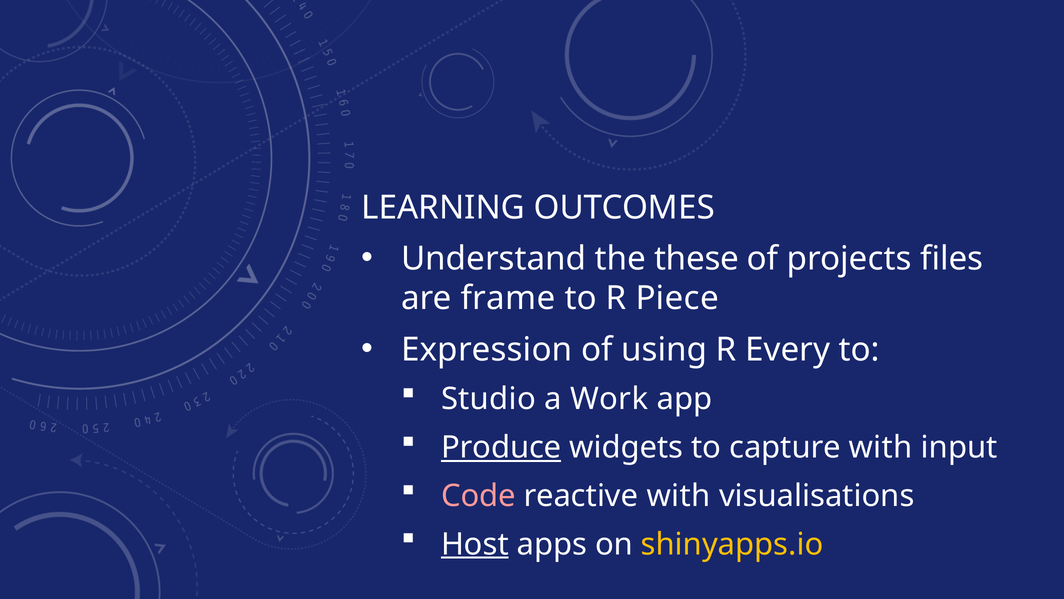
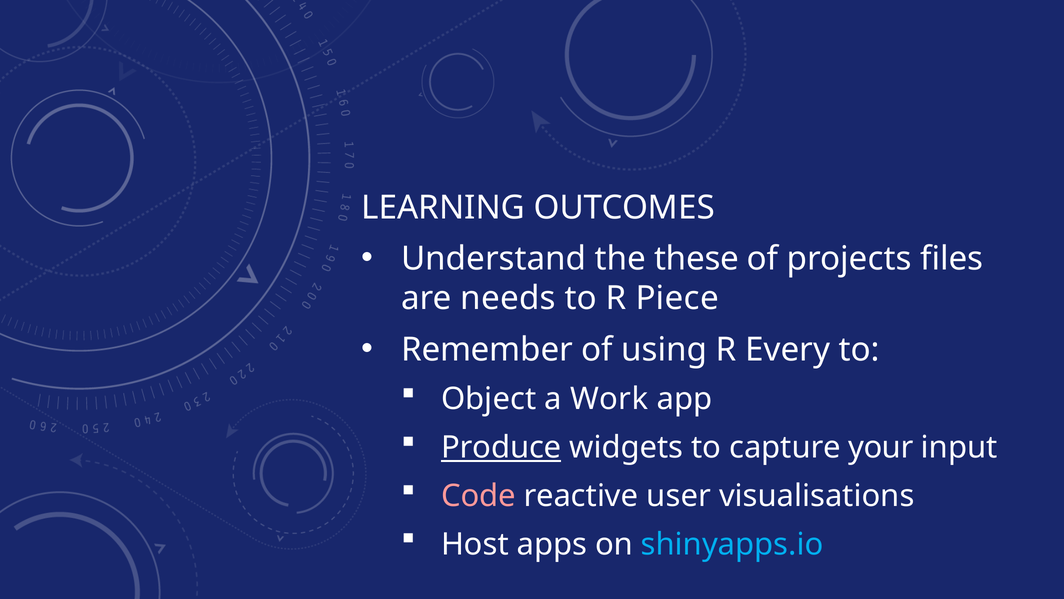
frame: frame -> needs (508, 298)
Expression: Expression -> Remember (487, 349)
Studio: Studio -> Object (489, 399)
capture with: with -> your (881, 447)
reactive with: with -> user (679, 495)
Host underline: present -> none (475, 544)
shinyapps.io colour: yellow -> light blue (732, 544)
